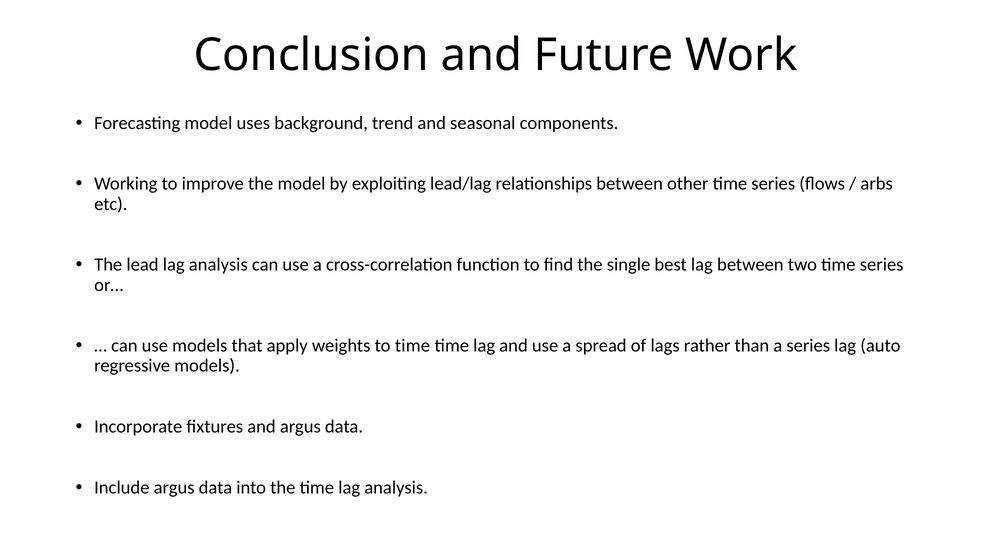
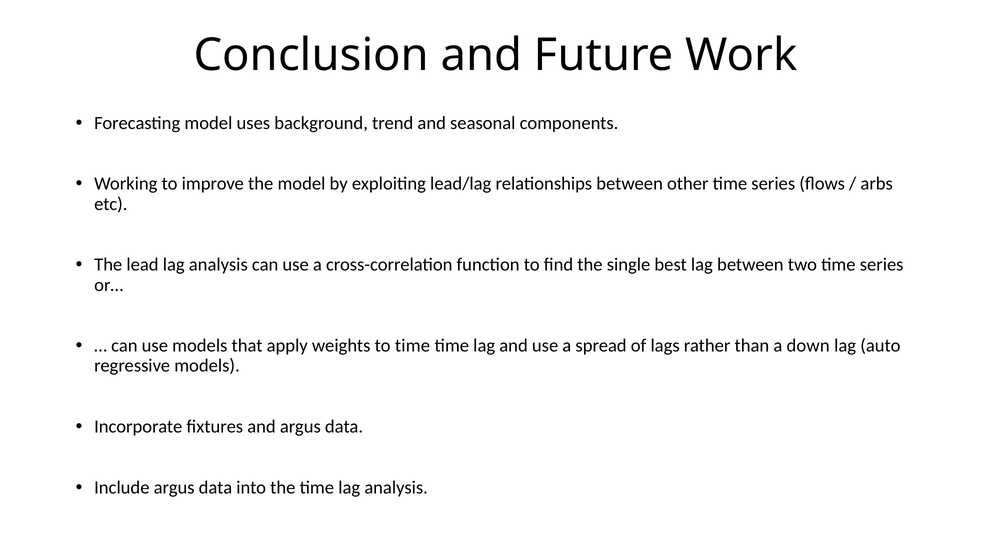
a series: series -> down (808, 346)
